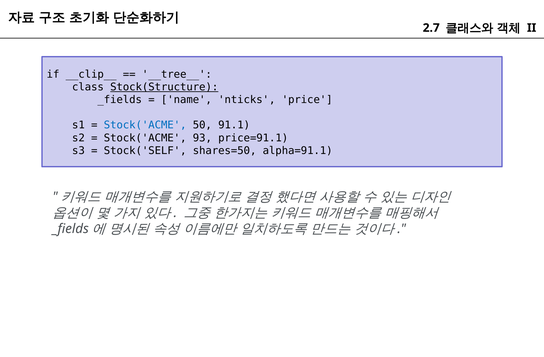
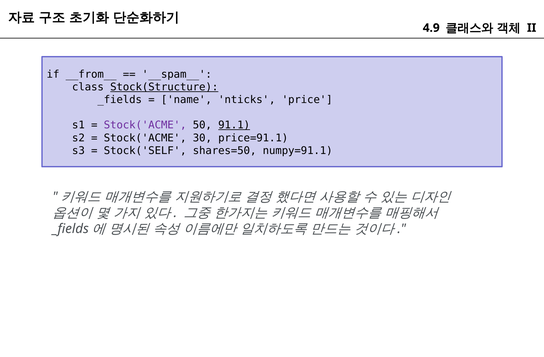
2.7: 2.7 -> 4.9 (431, 28)
__clip__: __clip__ -> __from__ (91, 74)
__tree__: __tree__ -> __spam__ (177, 74)
Stock('ACME colour: blue -> purple (145, 125)
91.1 underline: none -> present (234, 125)
93: 93 -> 30 (202, 138)
alpha=91.1: alpha=91.1 -> numpy=91.1 (298, 151)
